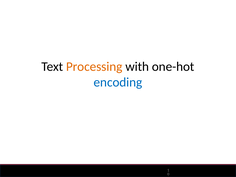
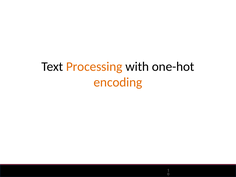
encoding colour: blue -> orange (118, 82)
